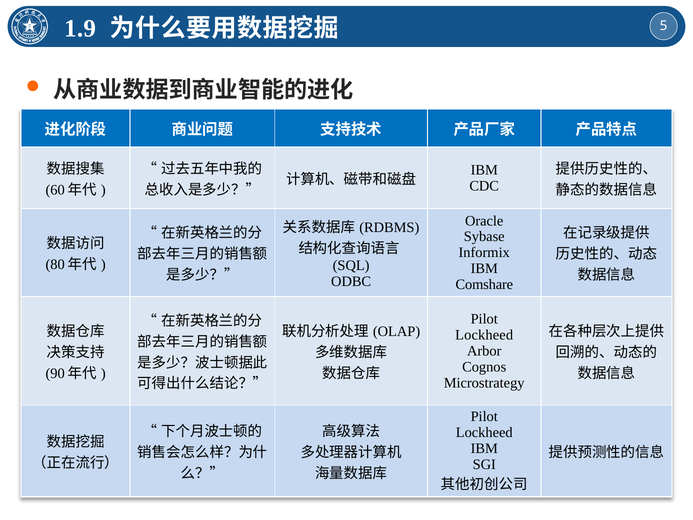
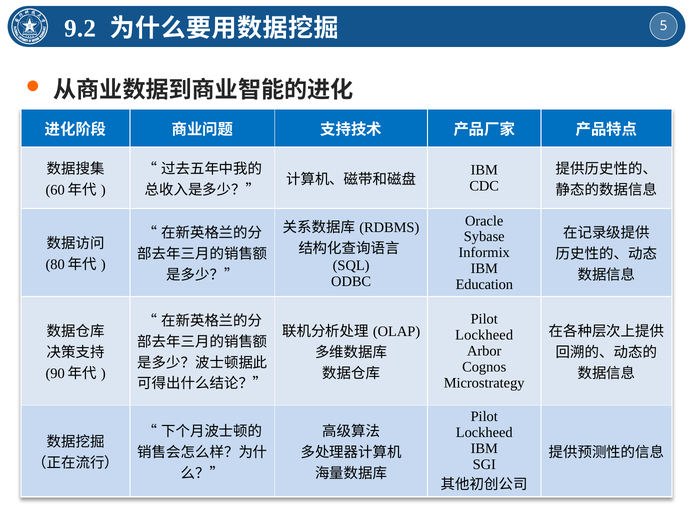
1.9: 1.9 -> 9.2 (80, 28)
Comshare: Comshare -> Education (484, 284)
